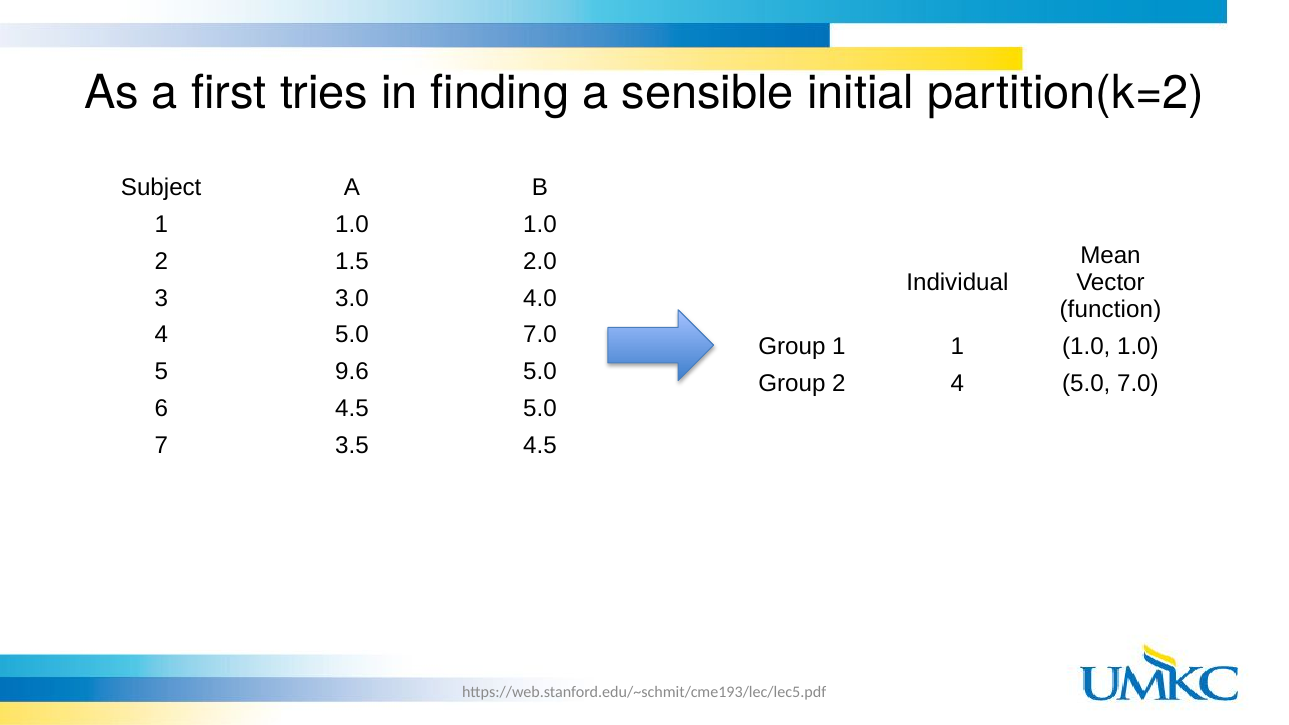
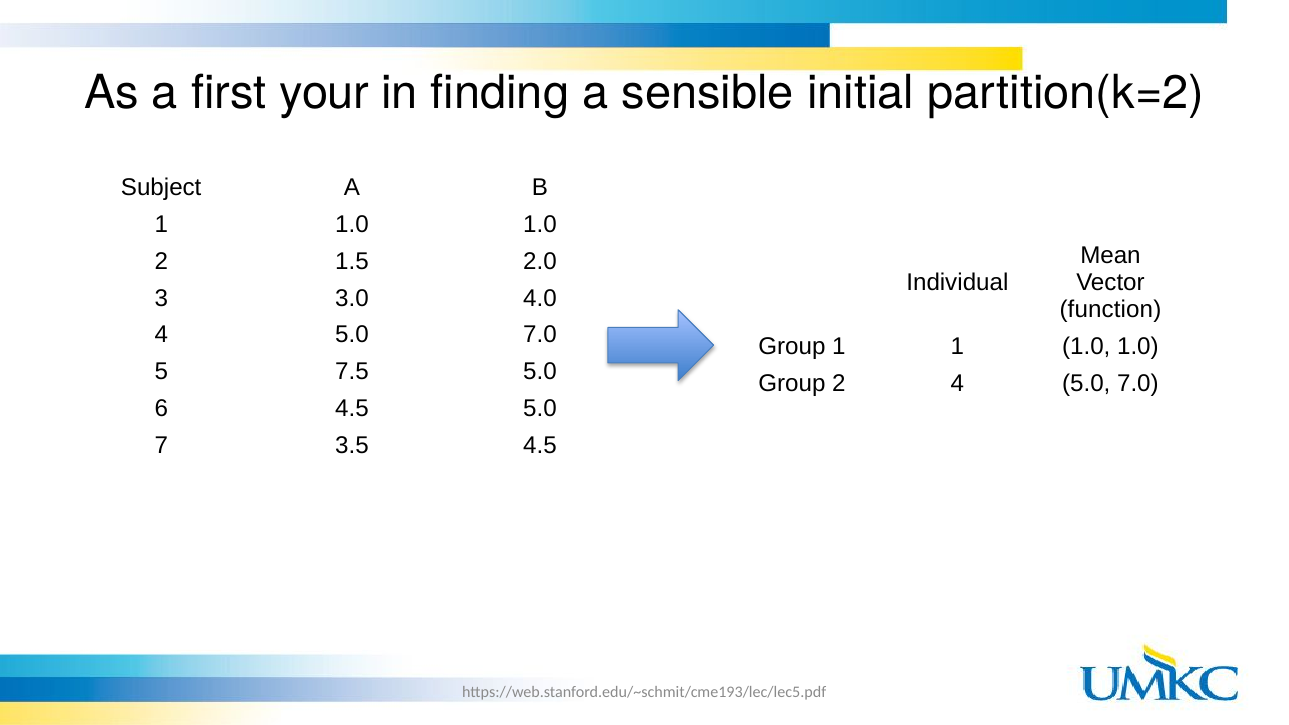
tries: tries -> your (324, 93)
9.6: 9.6 -> 7.5 (352, 372)
